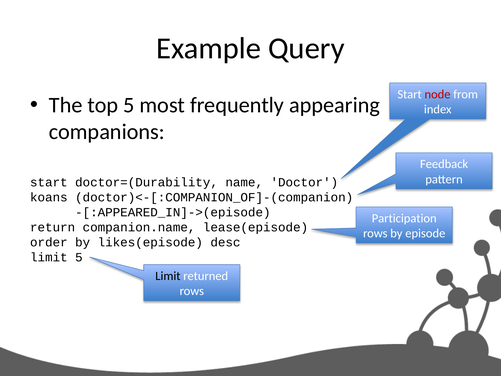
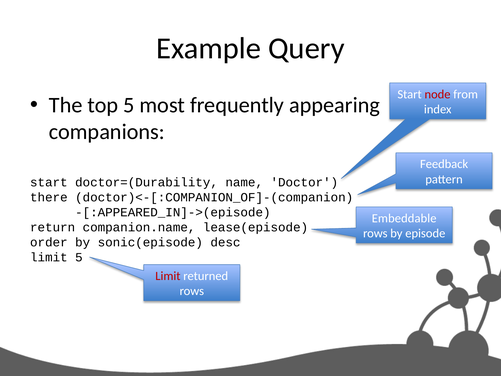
koans: koans -> there (49, 197)
Participation: Participation -> Embeddable (404, 218)
likes(episode: likes(episode -> sonic(episode (150, 242)
Limit colour: black -> red (168, 276)
